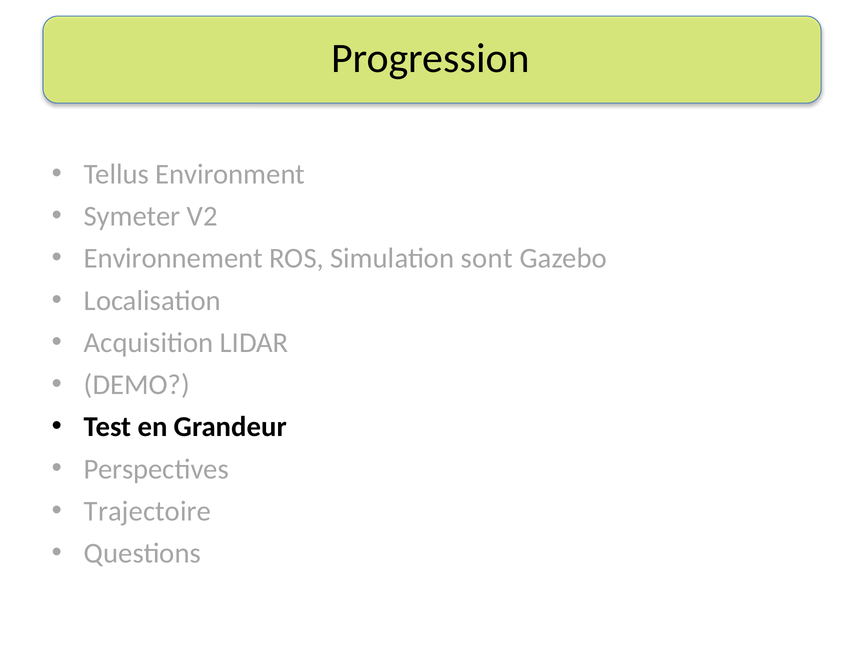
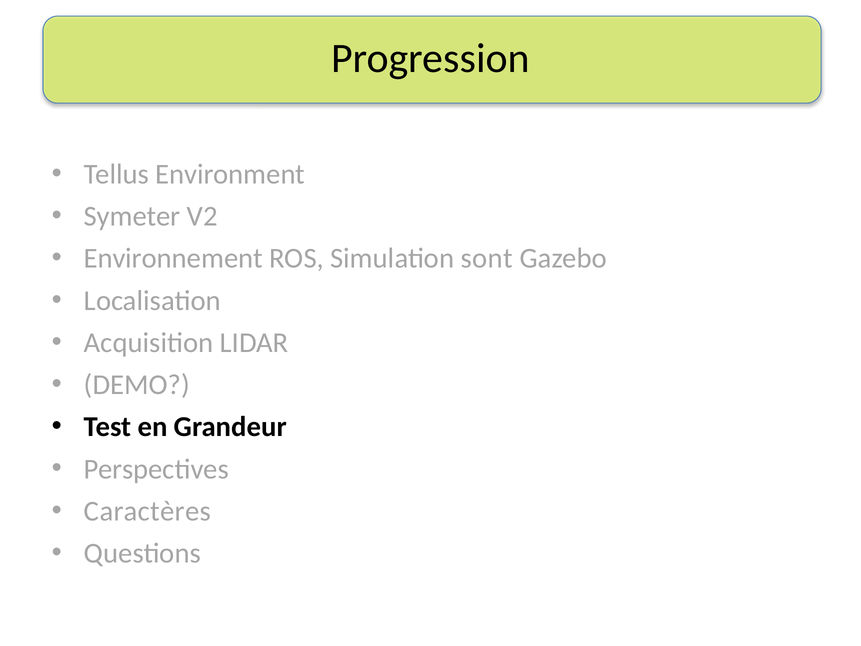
Trajectoire: Trajectoire -> Caractères (147, 511)
